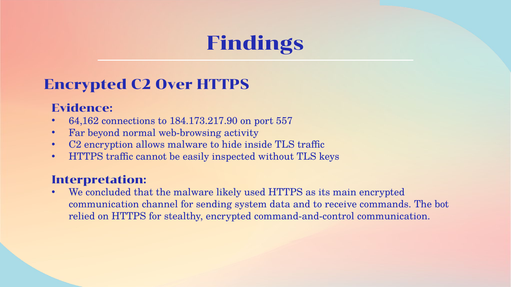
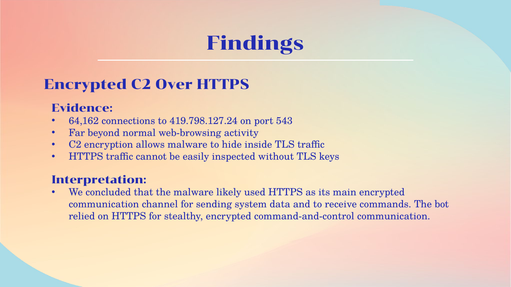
184.173.217.90: 184.173.217.90 -> 419.798.127.24 (204, 121)
557: 557 -> 543 (284, 121)
